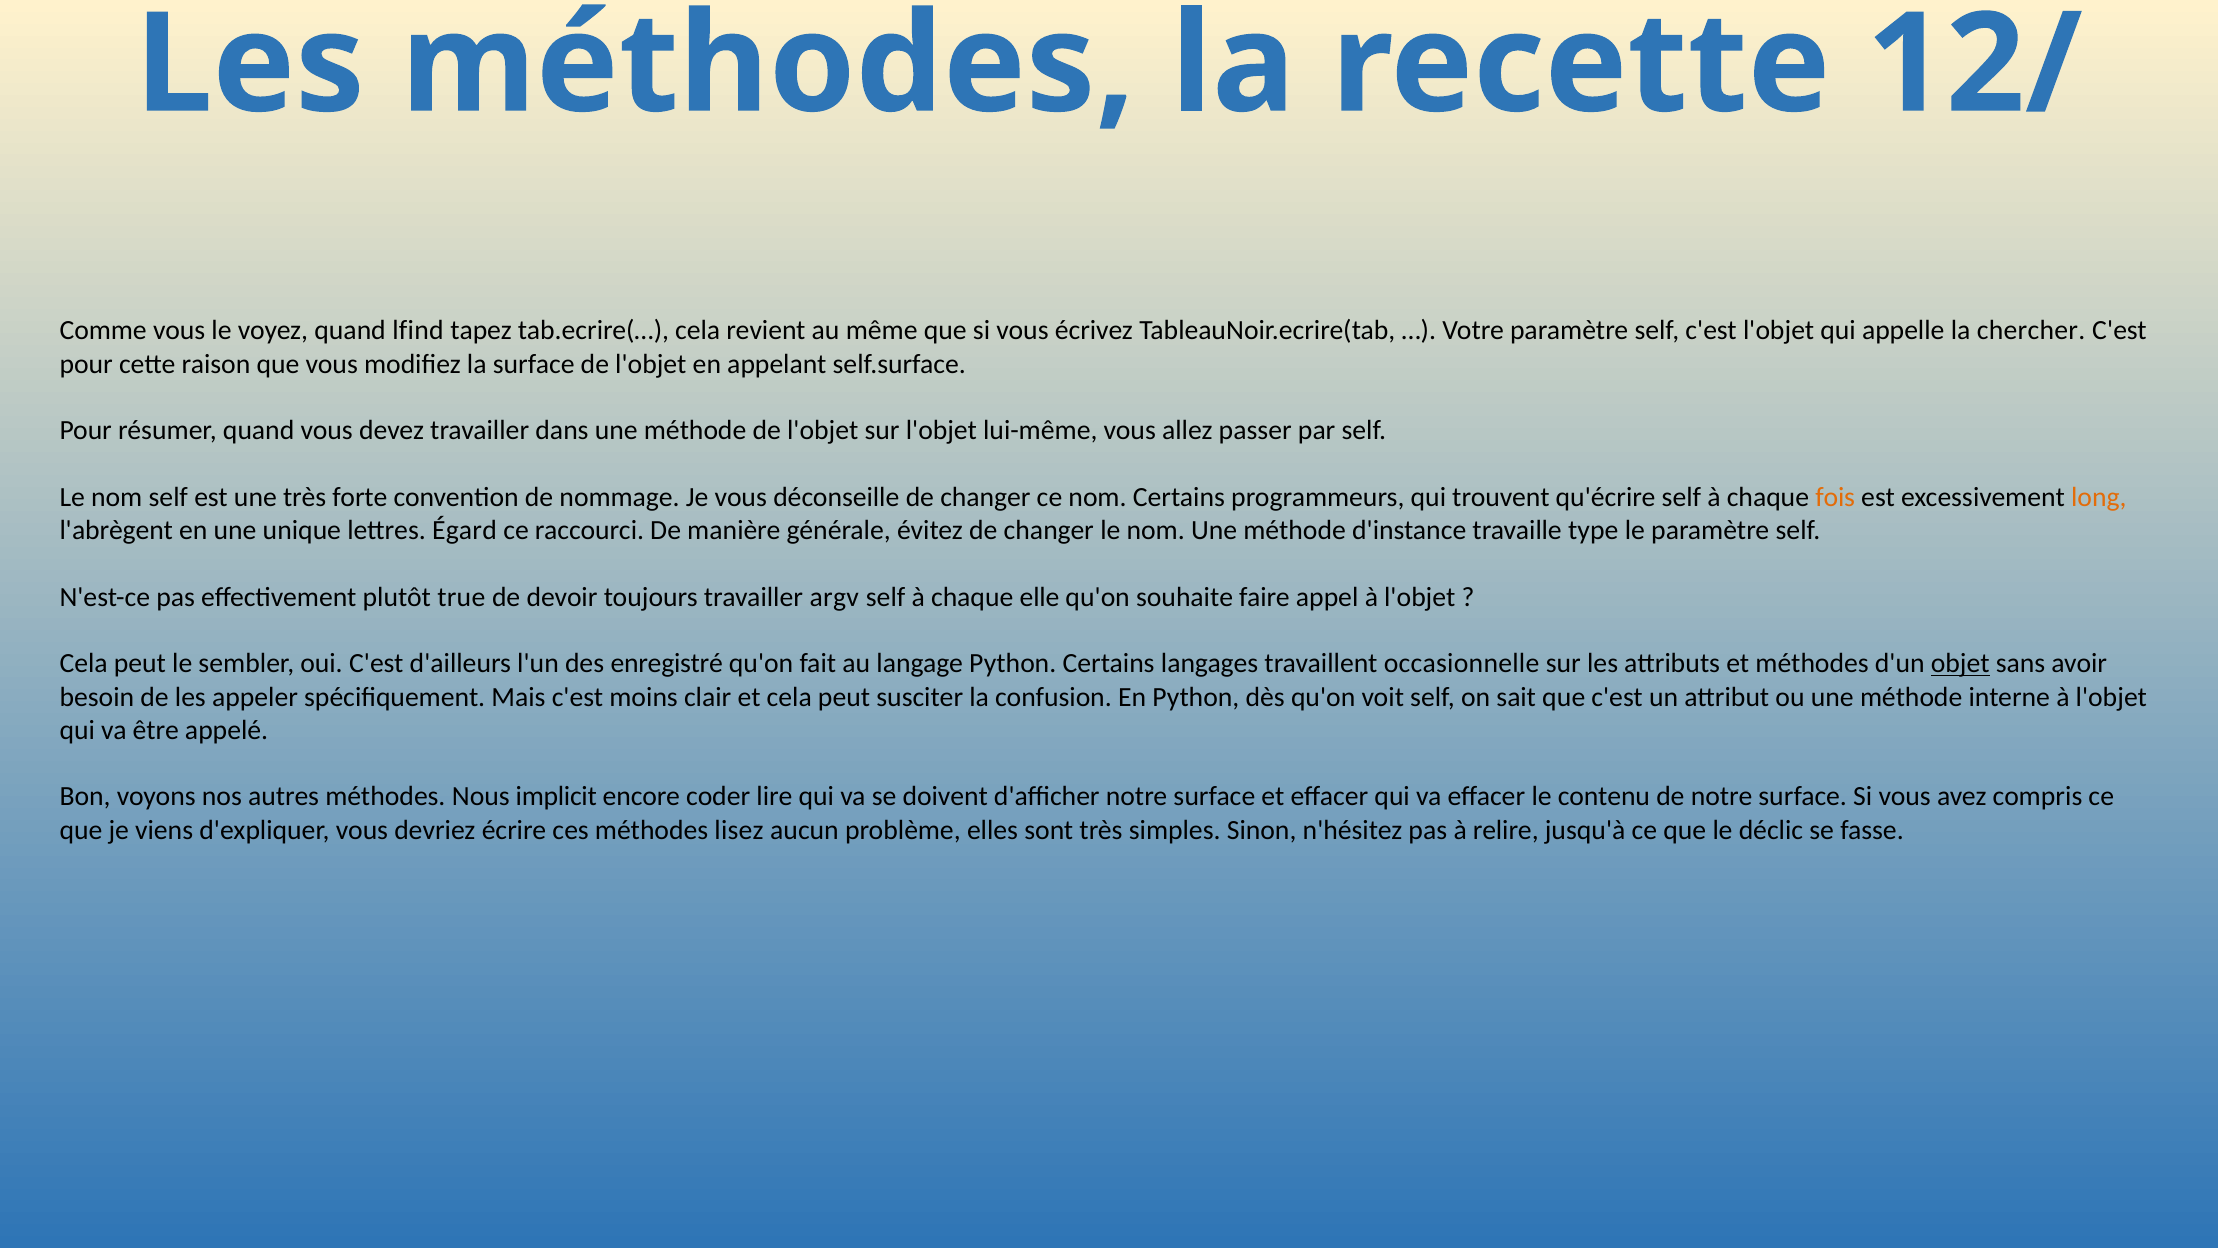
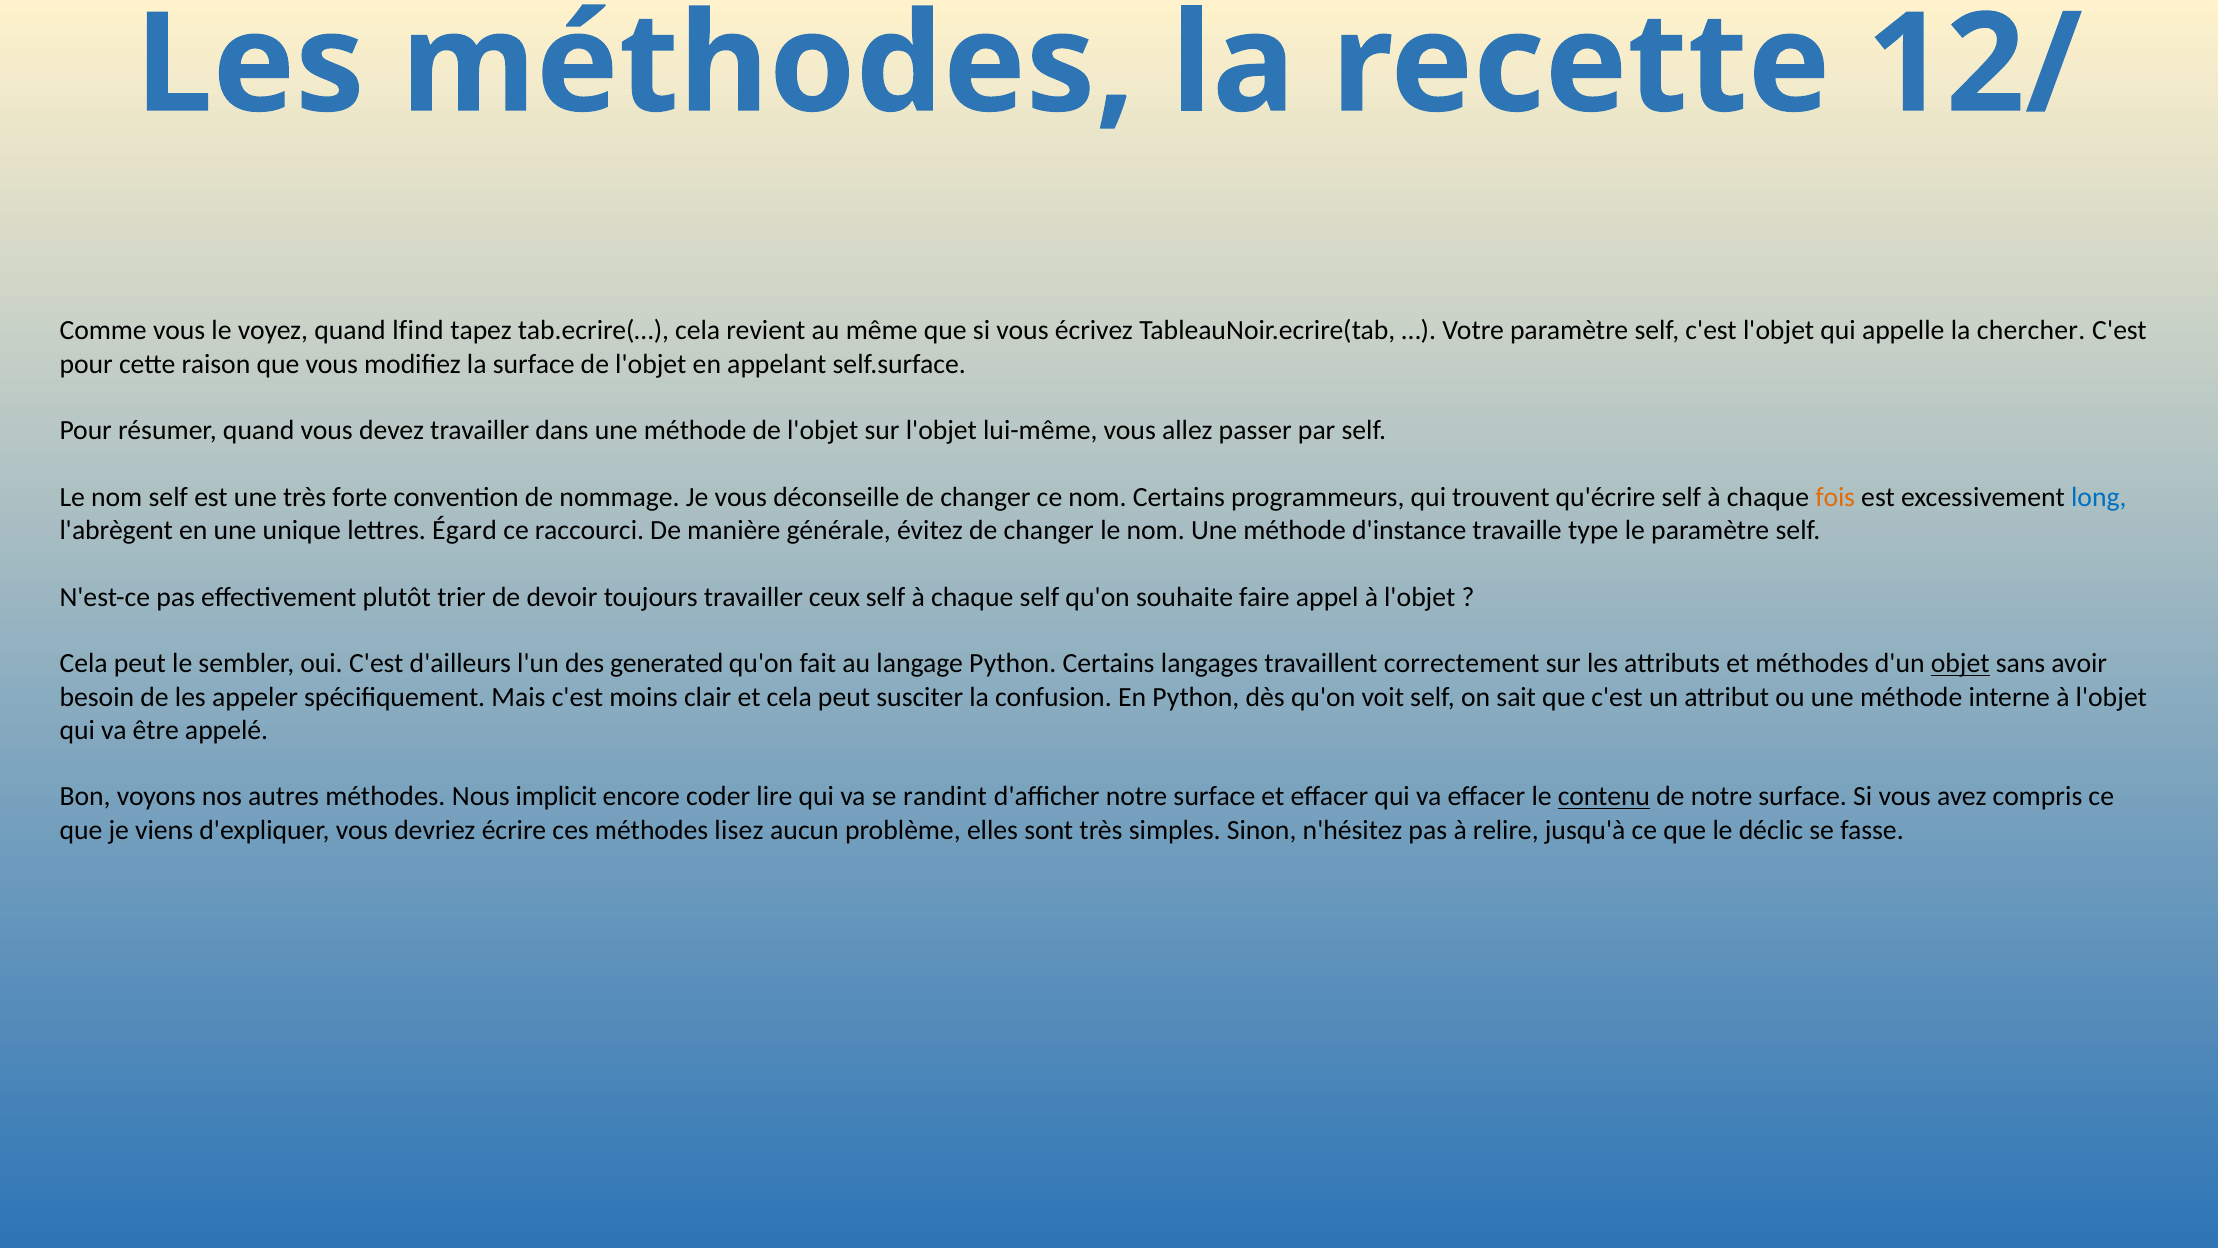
long colour: orange -> blue (2099, 497)
true: true -> trier (461, 597)
argv: argv -> ceux (835, 597)
chaque elle: elle -> self (1039, 597)
enregistré: enregistré -> generated (667, 663)
occasionnelle: occasionnelle -> correctement (1462, 663)
doivent: doivent -> randint (945, 796)
contenu underline: none -> present (1604, 796)
